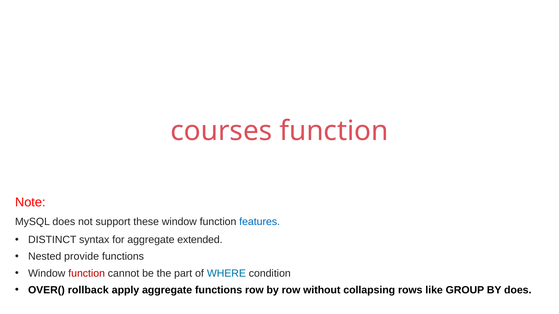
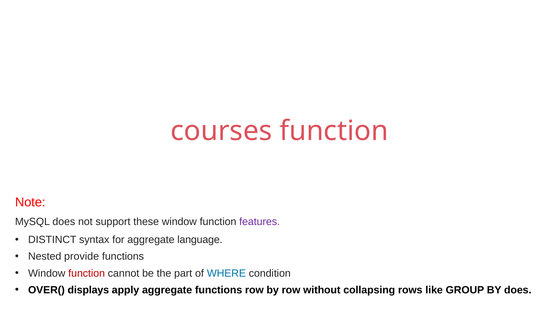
features colour: blue -> purple (260, 222)
extended: extended -> language (200, 240)
rollback: rollback -> displays (88, 290)
